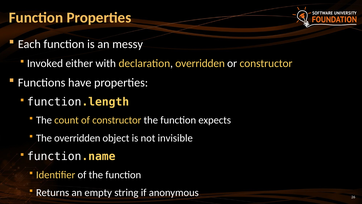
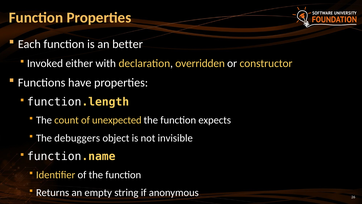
messy: messy -> better (128, 44)
of constructor: constructor -> unexpected (117, 120)
The overridden: overridden -> debuggers (77, 138)
